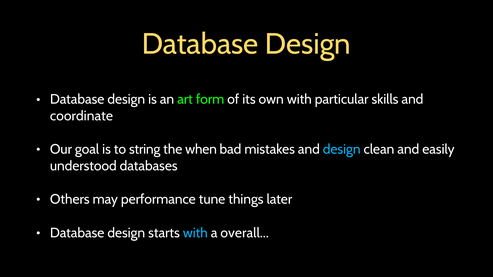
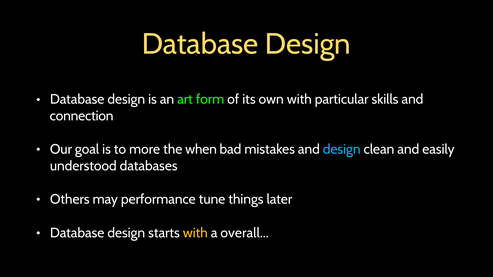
coordinate: coordinate -> connection (82, 116)
string: string -> more (145, 150)
with colour: light blue -> yellow (195, 233)
